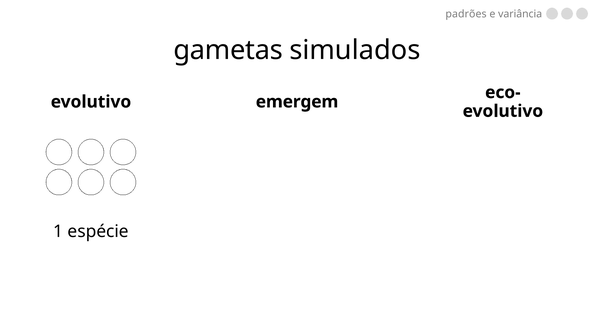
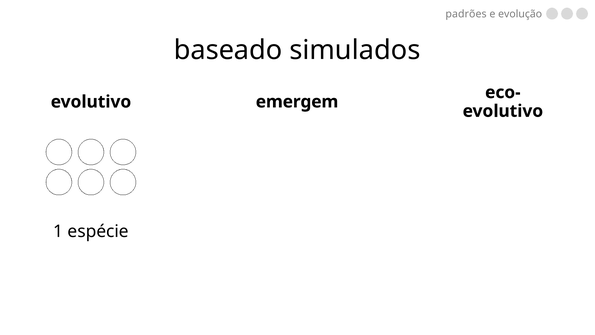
variância: variância -> evolução (520, 14)
gametas: gametas -> baseado (228, 50)
